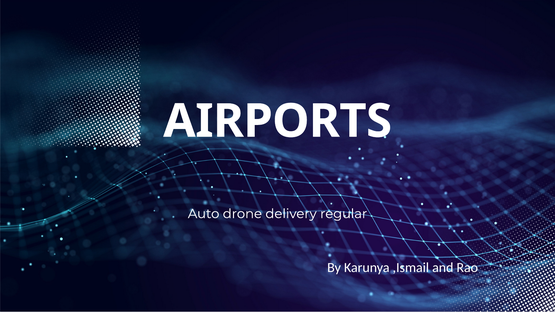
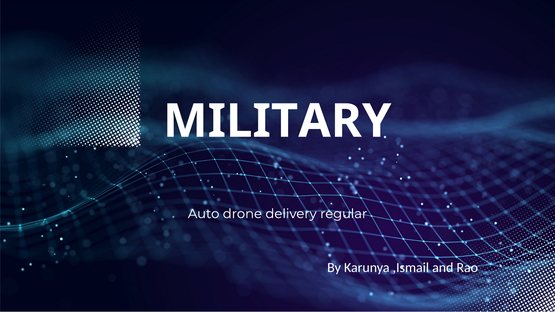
AIRPORTS: AIRPORTS -> MILITARY (277, 121)
